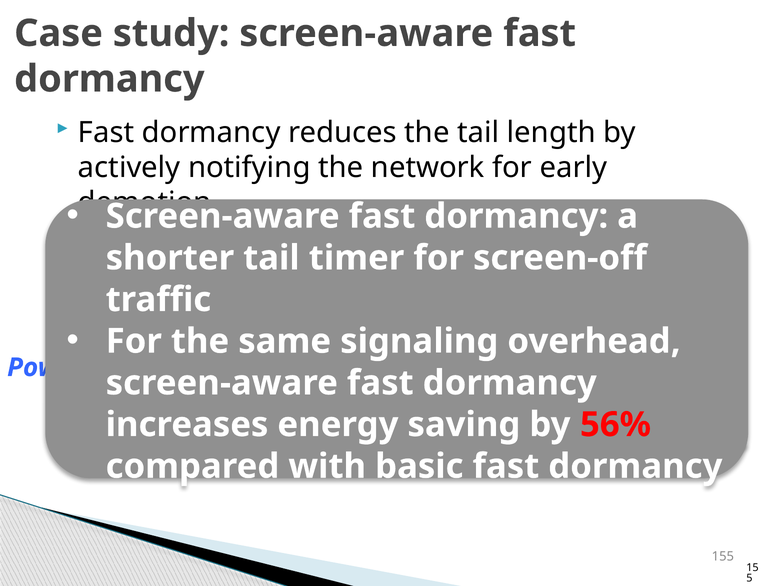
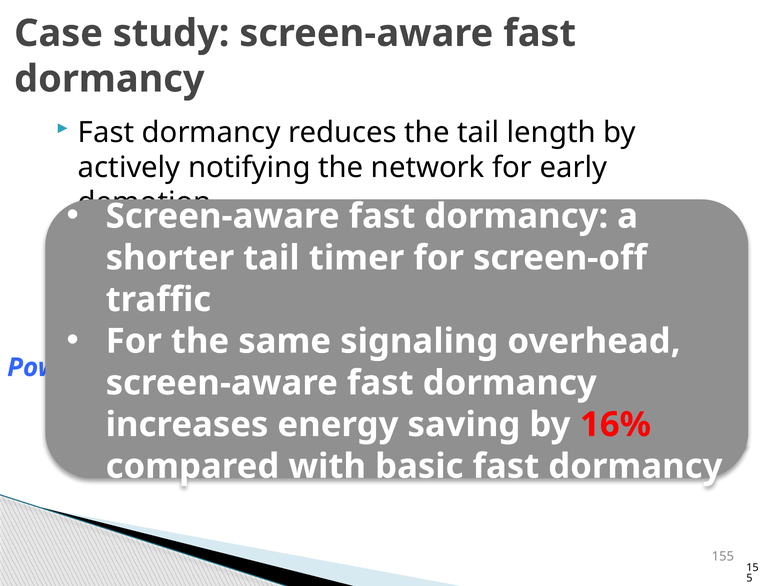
56%: 56% -> 16% (615, 424)
